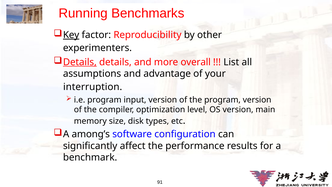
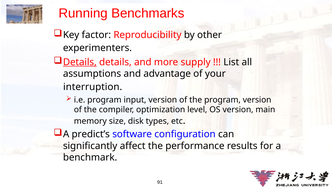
Key underline: present -> none (71, 35)
overall: overall -> supply (196, 62)
among’s: among’s -> predict’s (91, 134)
